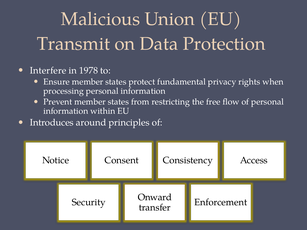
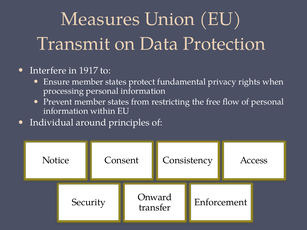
Malicious: Malicious -> Measures (100, 19)
1978: 1978 -> 1917 (89, 71)
Introduces: Introduces -> Individual (52, 123)
